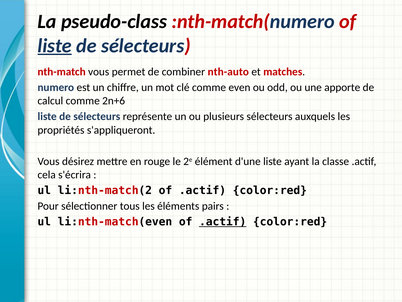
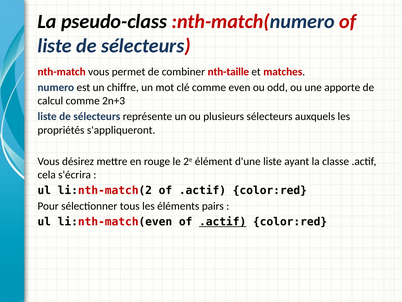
liste underline: present -> none (55, 46)
nth-auto: nth-auto -> nth-taille (228, 72)
2n+6: 2n+6 -> 2n+3 (114, 101)
